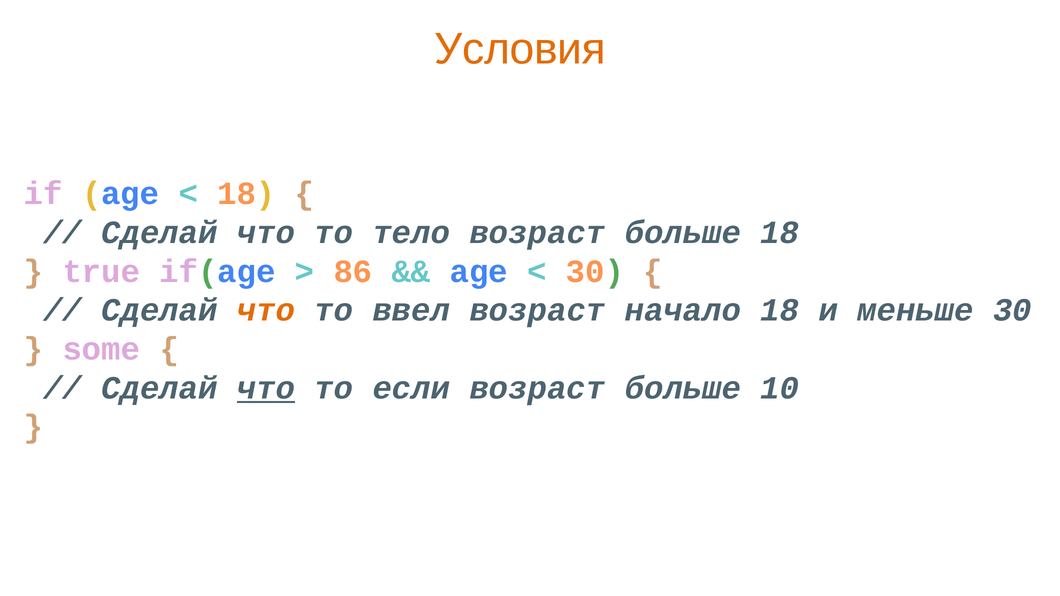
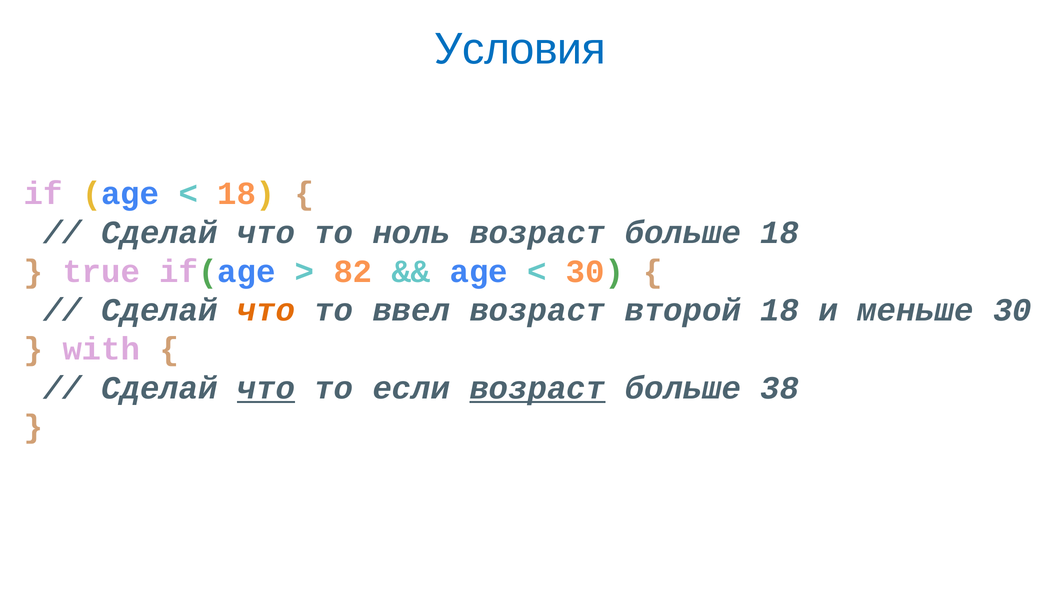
Условия colour: orange -> blue (520, 49)
тело: тело -> ноль (411, 233)
86: 86 -> 82 (353, 272)
начало: начало -> второй (683, 310)
some: some -> with (101, 349)
возраст underline: none -> present (537, 388)
10: 10 -> 38 (780, 388)
